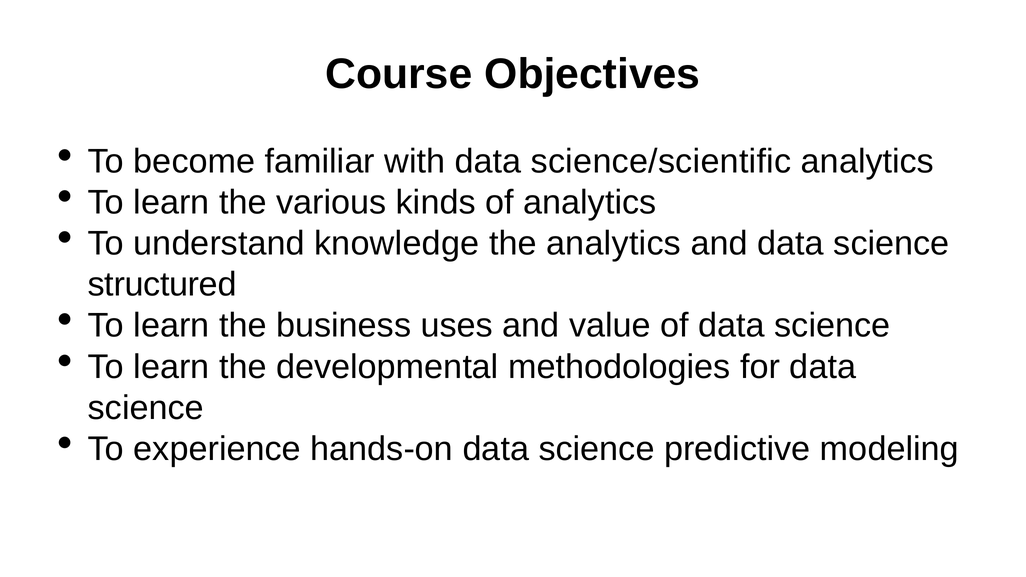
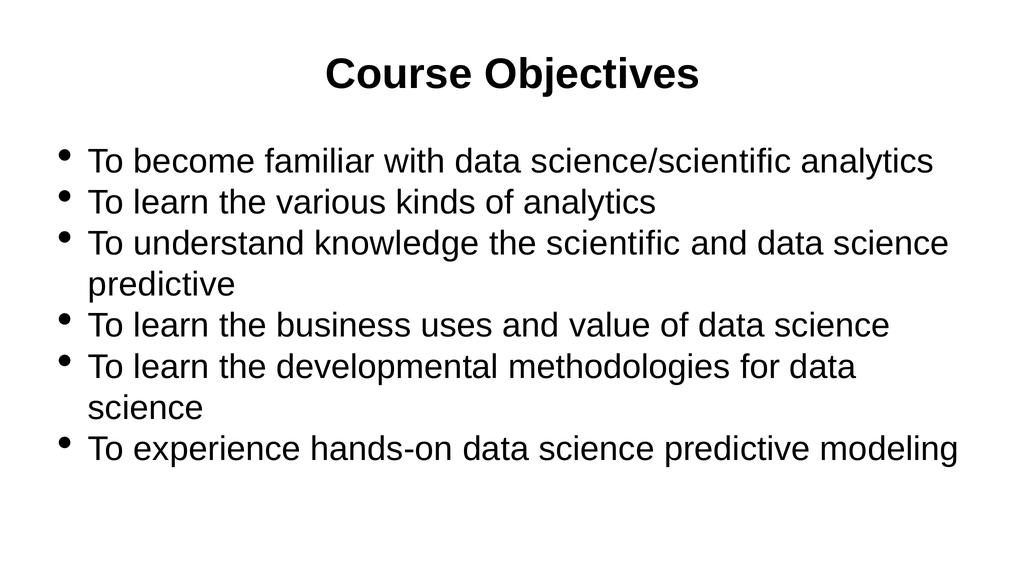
the analytics: analytics -> scientific (614, 244)
structured: structured -> predictive (162, 285)
